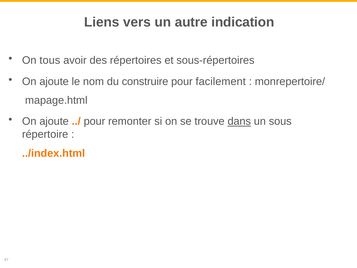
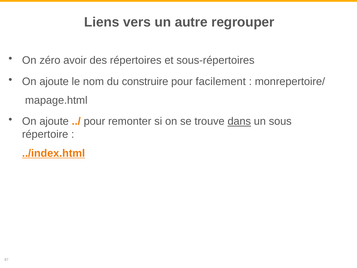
indication: indication -> regrouper (243, 22)
tous: tous -> zéro (50, 60)
../index.html underline: none -> present (54, 153)
